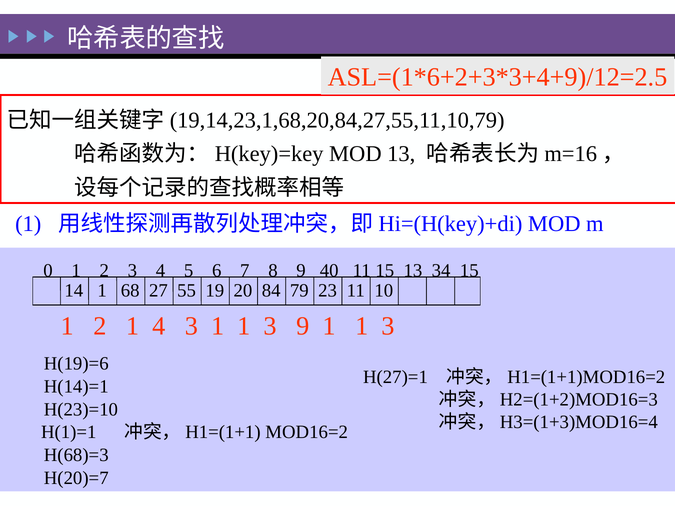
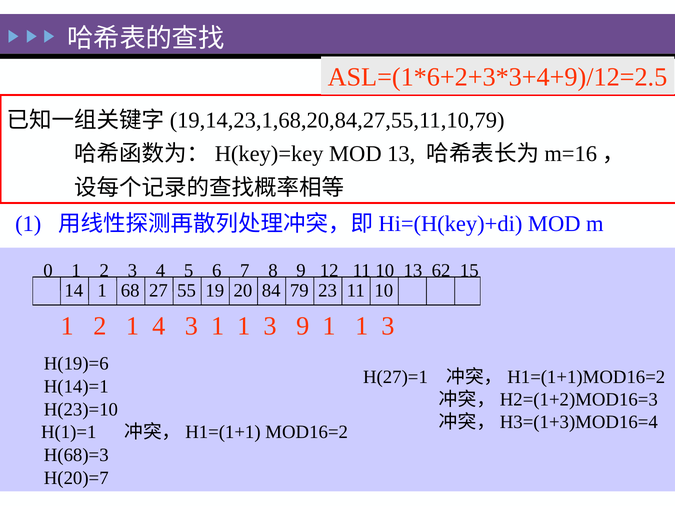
40: 40 -> 12 (329, 271)
15: 15 -> 10 (385, 271)
34: 34 -> 62 (441, 271)
